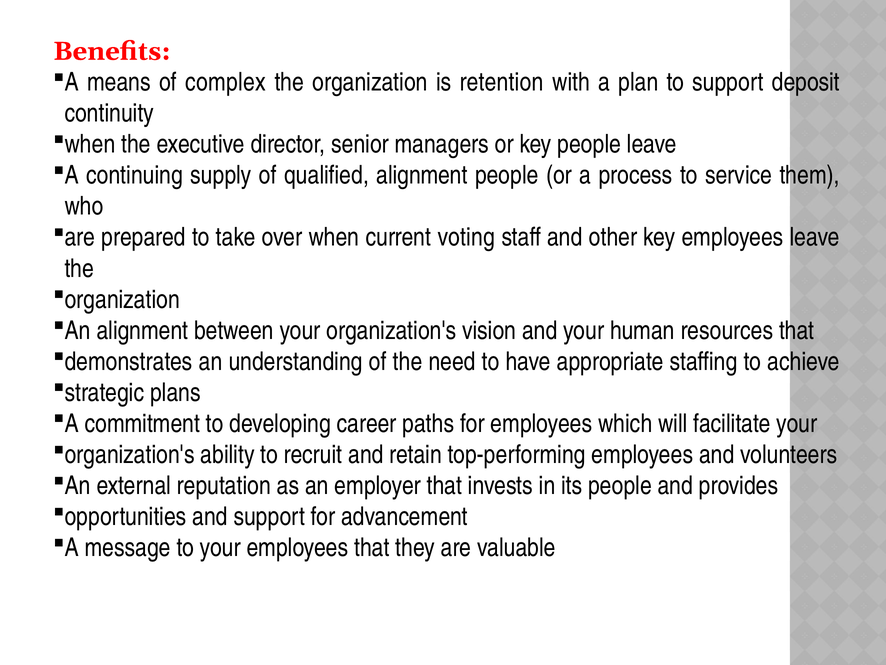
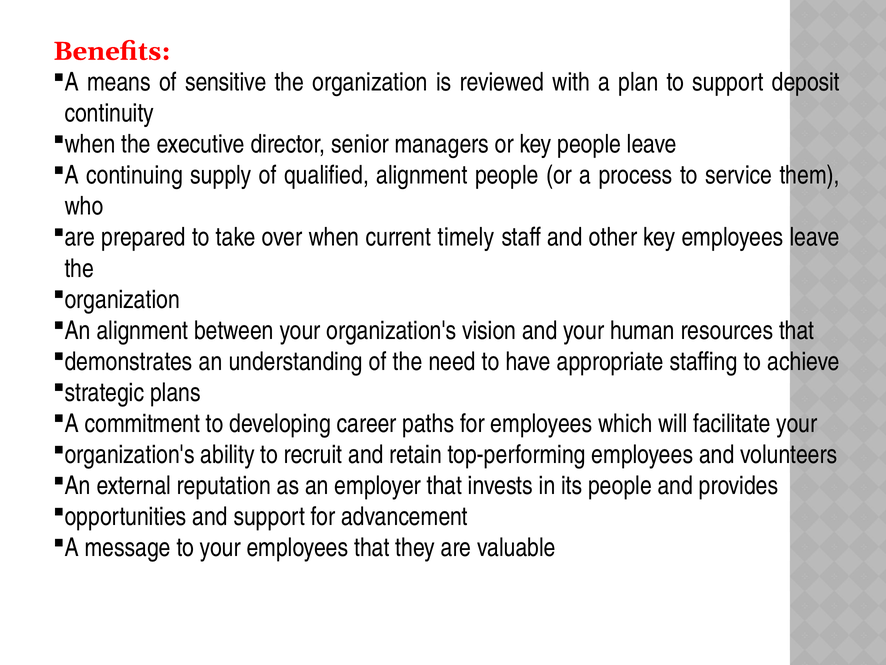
complex: complex -> sensitive (226, 82)
retention: retention -> reviewed (502, 82)
voting: voting -> timely (466, 237)
